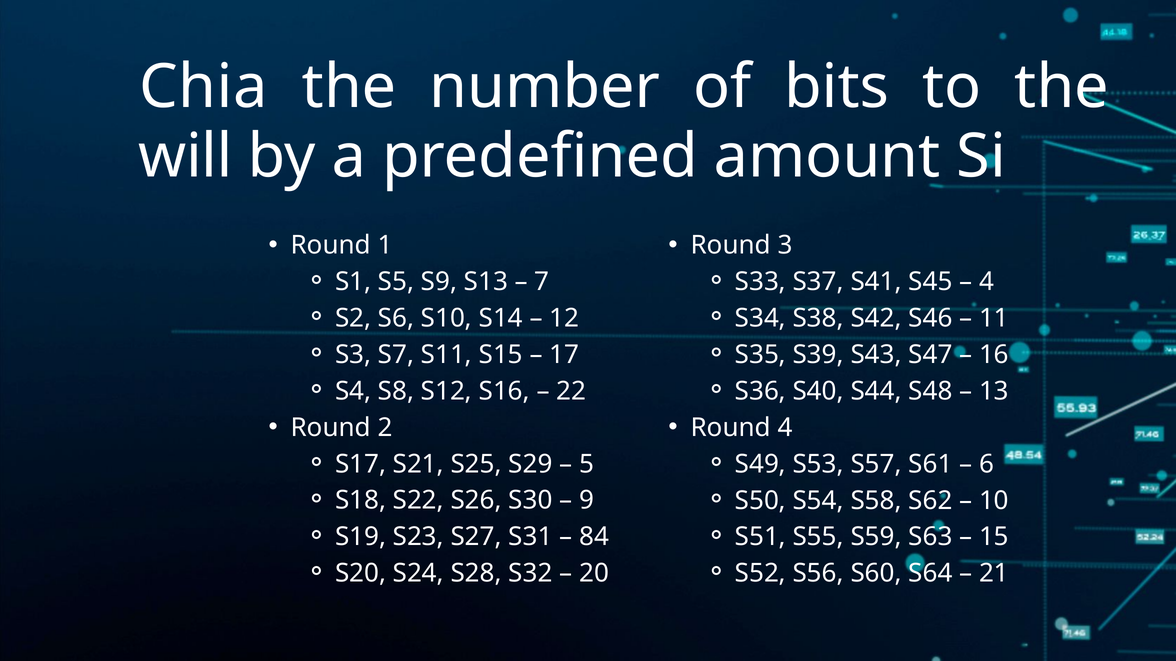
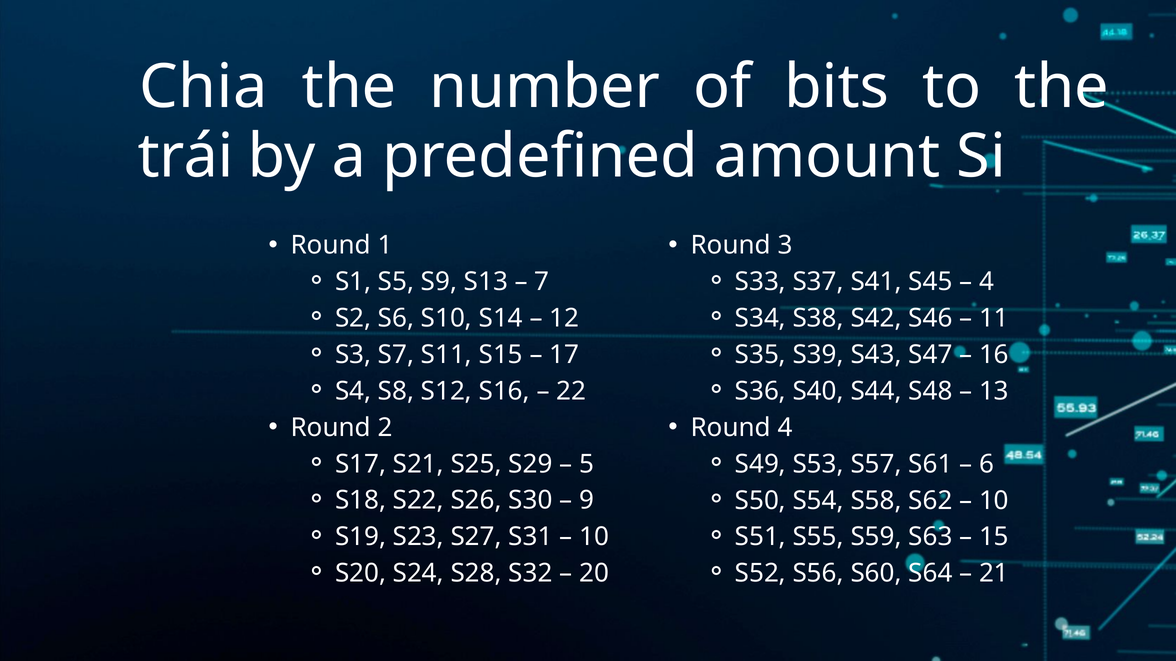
will: will -> trái (186, 156)
84: 84 -> 10 (594, 537)
